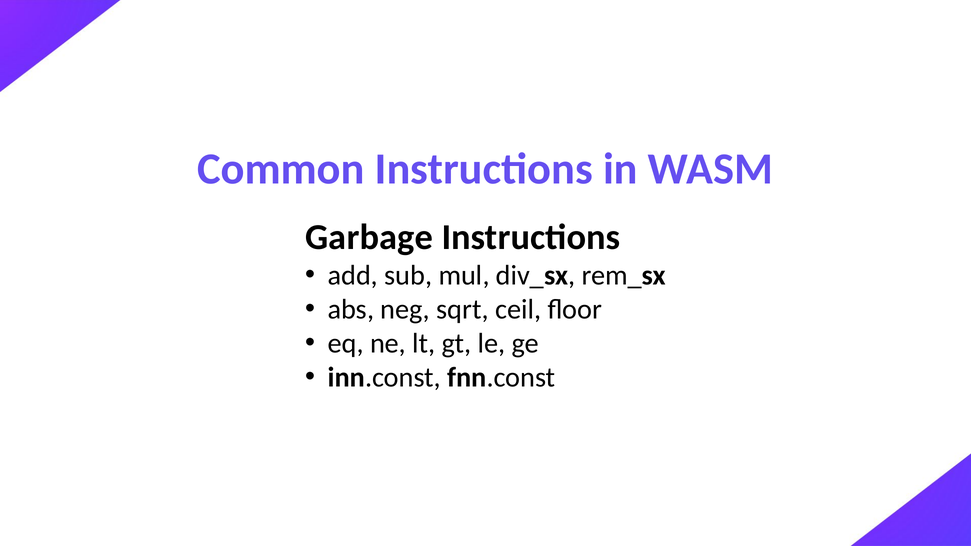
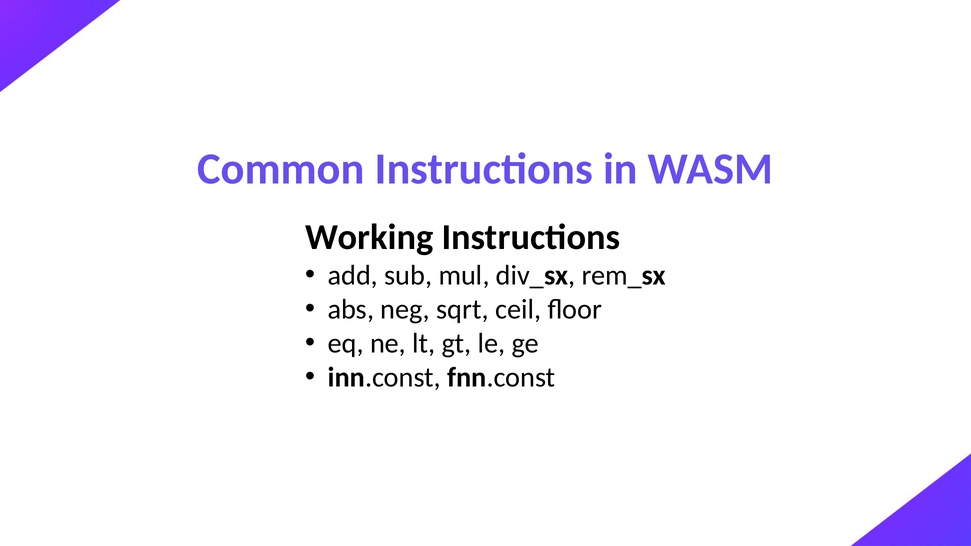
Garbage: Garbage -> Working (369, 237)
